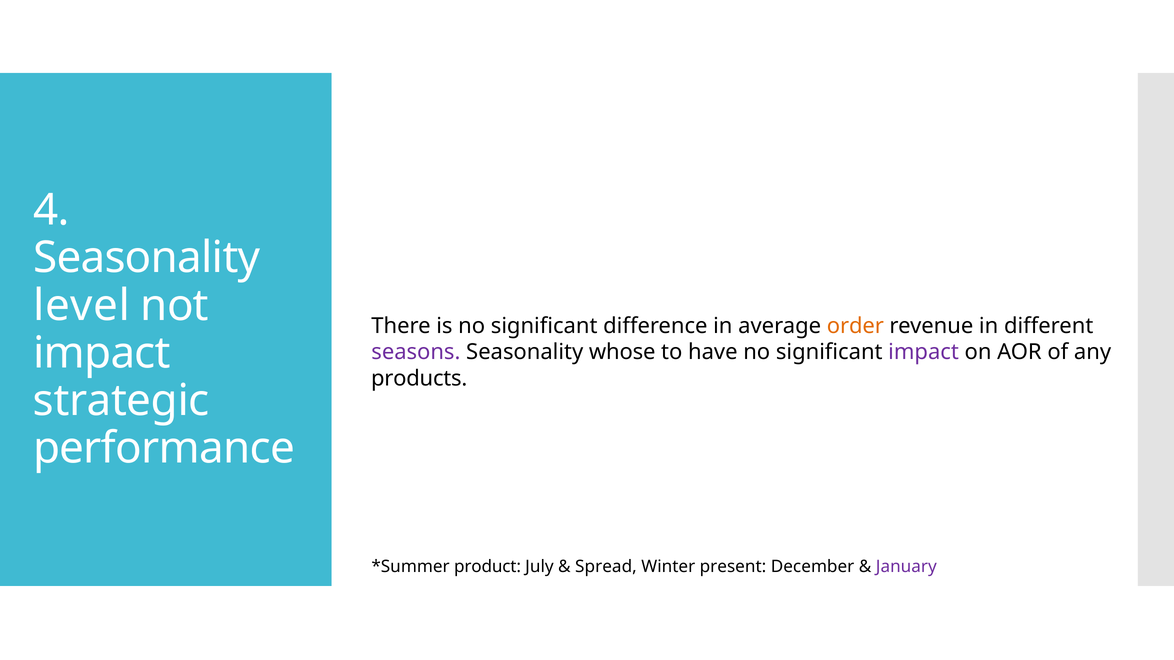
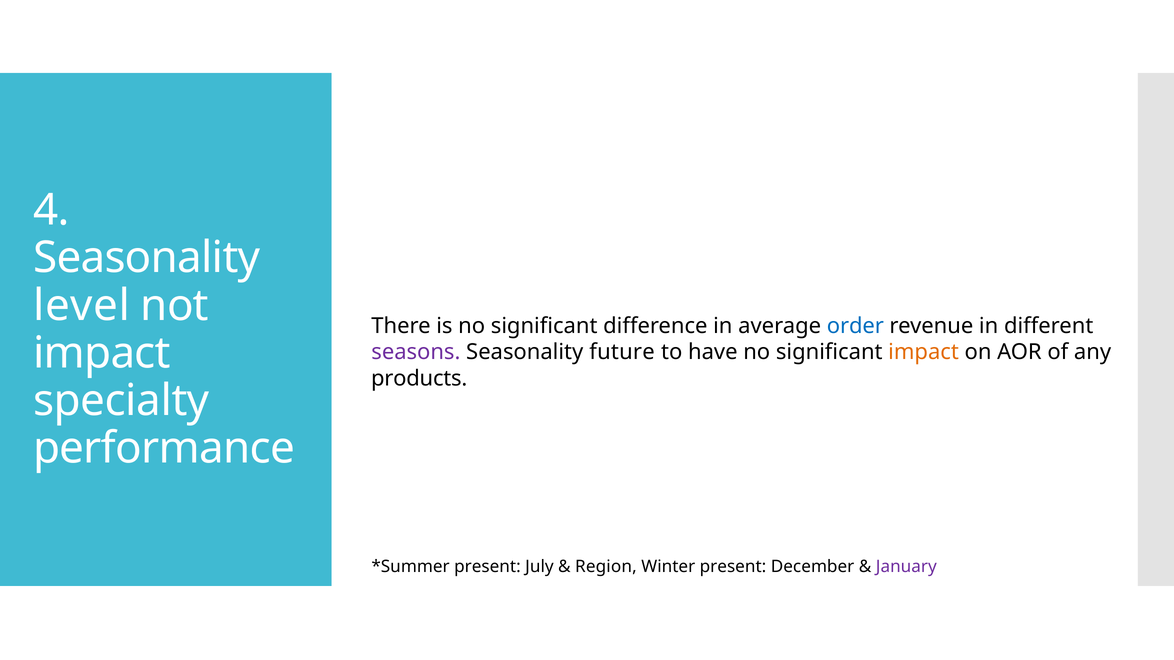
order colour: orange -> blue (855, 326)
whose: whose -> future (622, 352)
impact colour: purple -> orange (924, 352)
strategic: strategic -> specialty (121, 401)
product: product -> present (487, 567)
Spread: Spread -> Region (606, 567)
